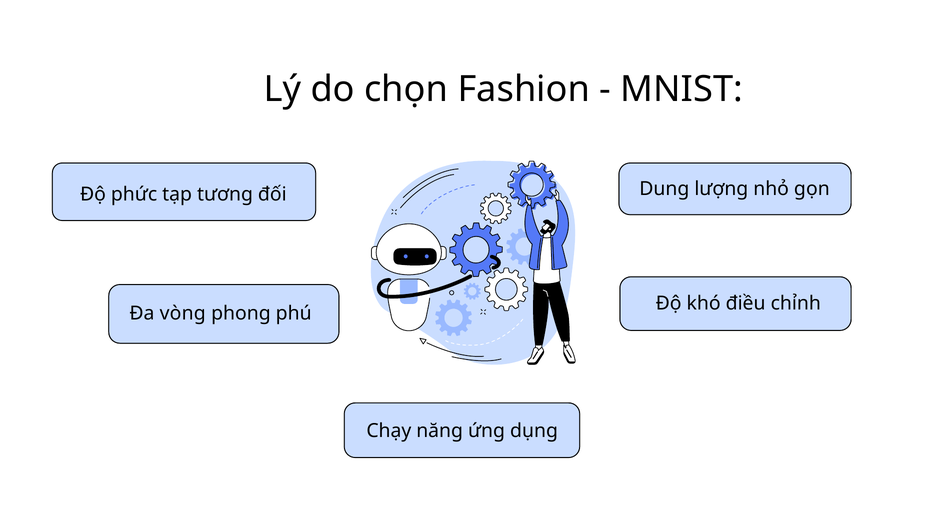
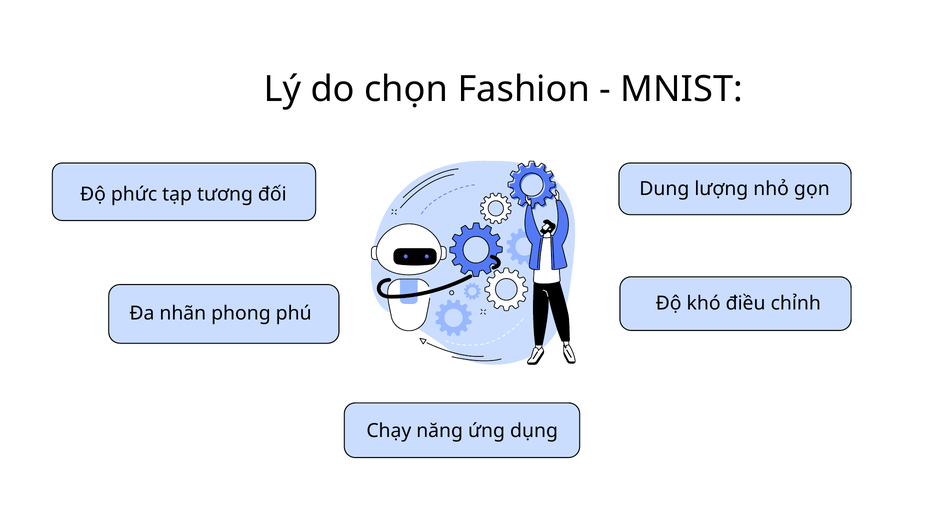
vòng: vòng -> nhãn (183, 314)
